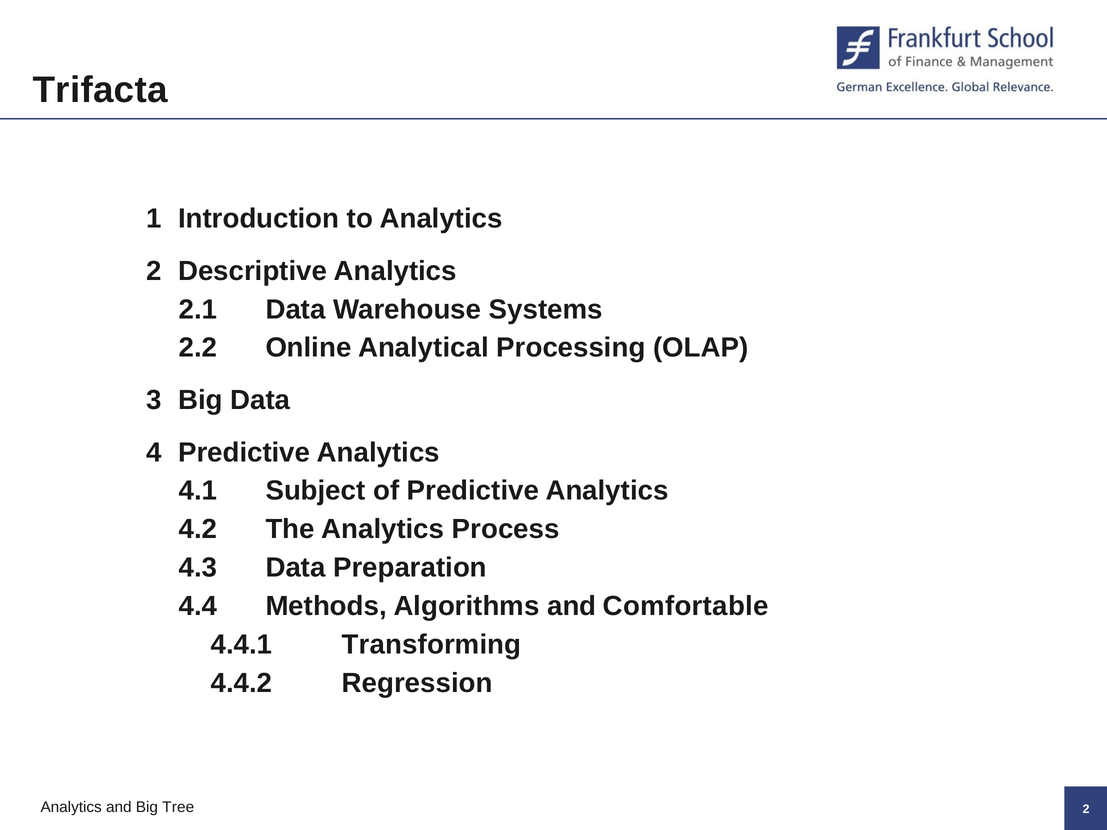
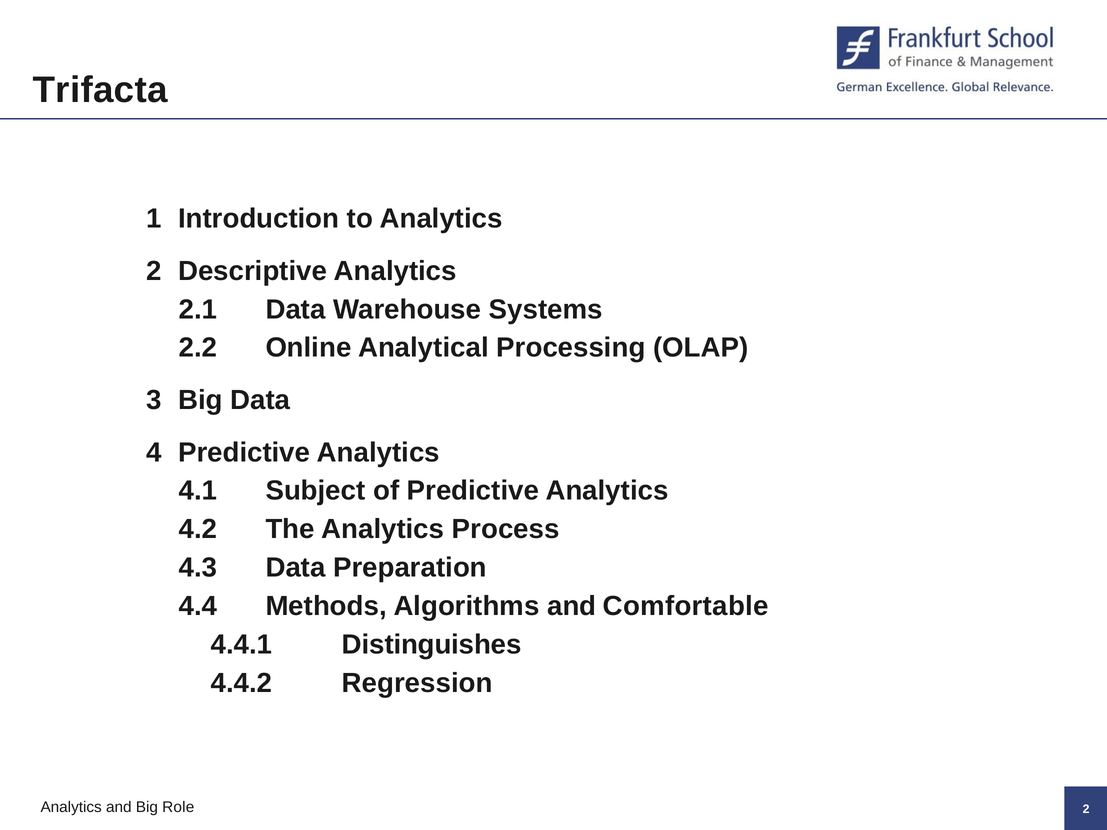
Transforming: Transforming -> Distinguishes (432, 645)
Tree: Tree -> Role (178, 807)
